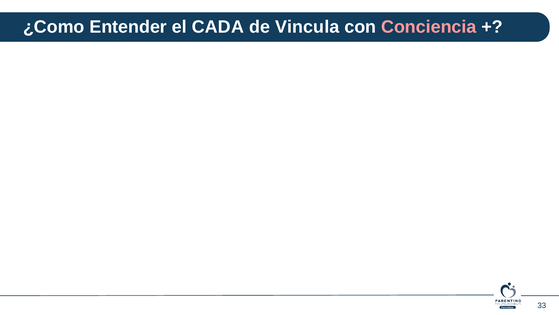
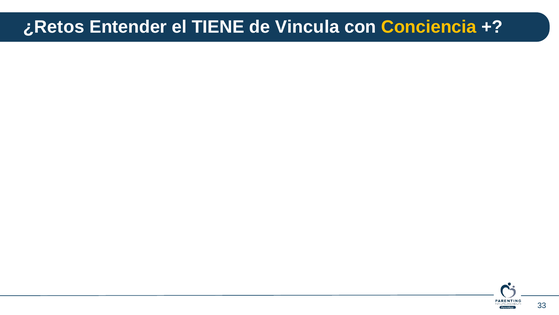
¿Como: ¿Como -> ¿Retos (54, 27)
CADA: CADA -> TIENE (218, 27)
Conciencia colour: pink -> yellow (429, 27)
